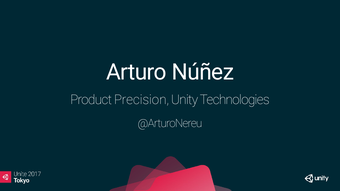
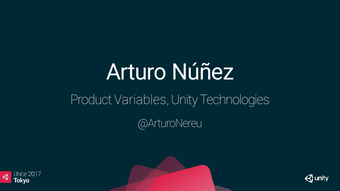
Precision: Precision -> Variables (142, 100)
